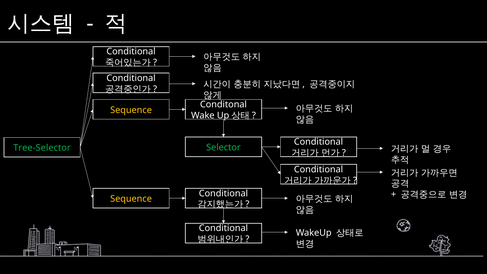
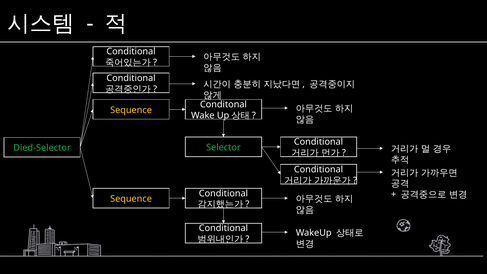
Tree-Selector: Tree-Selector -> Died-Selector (42, 148)
